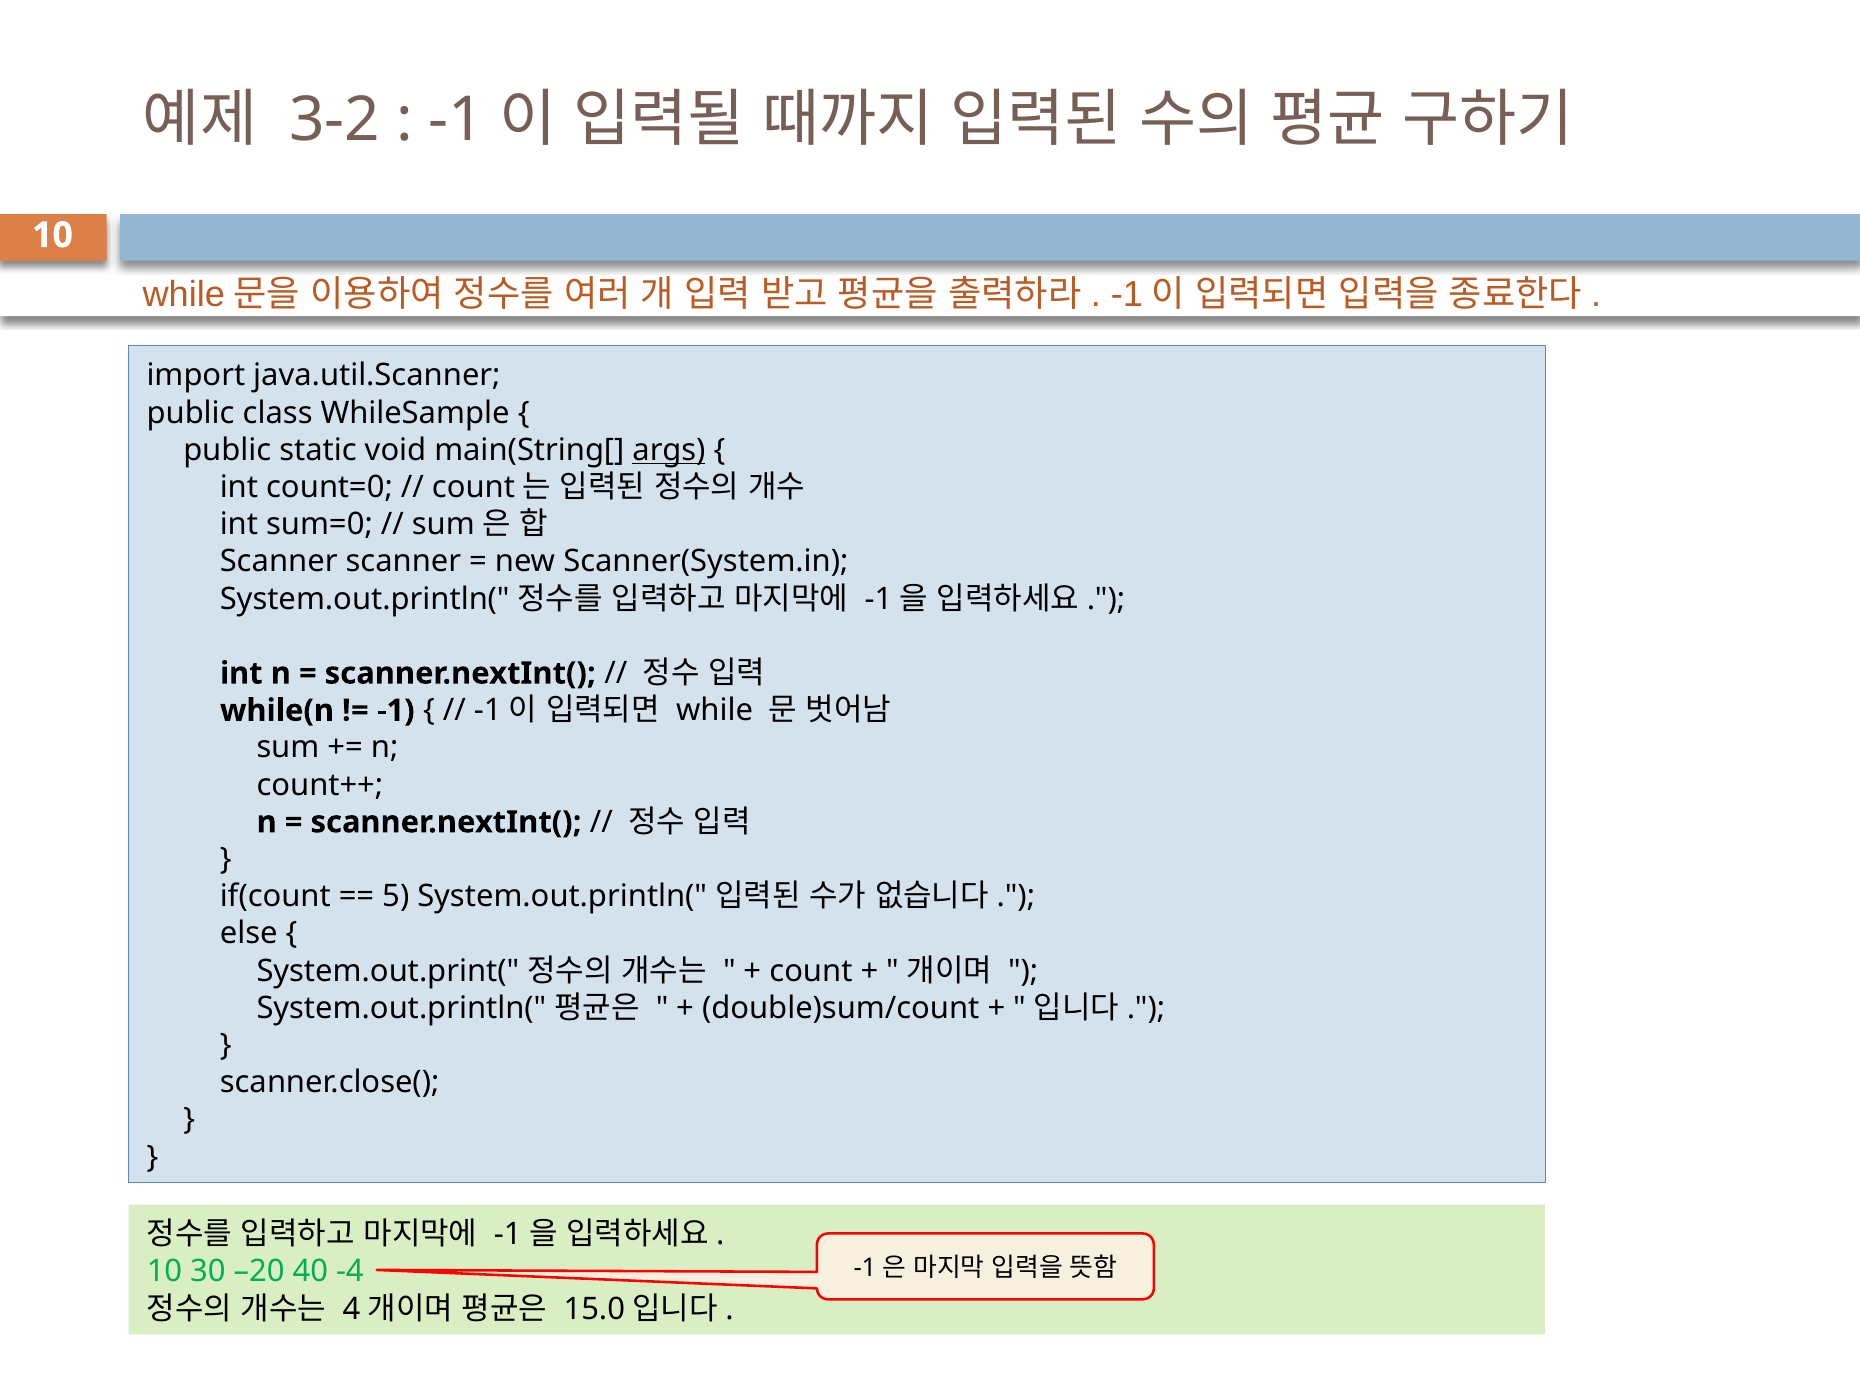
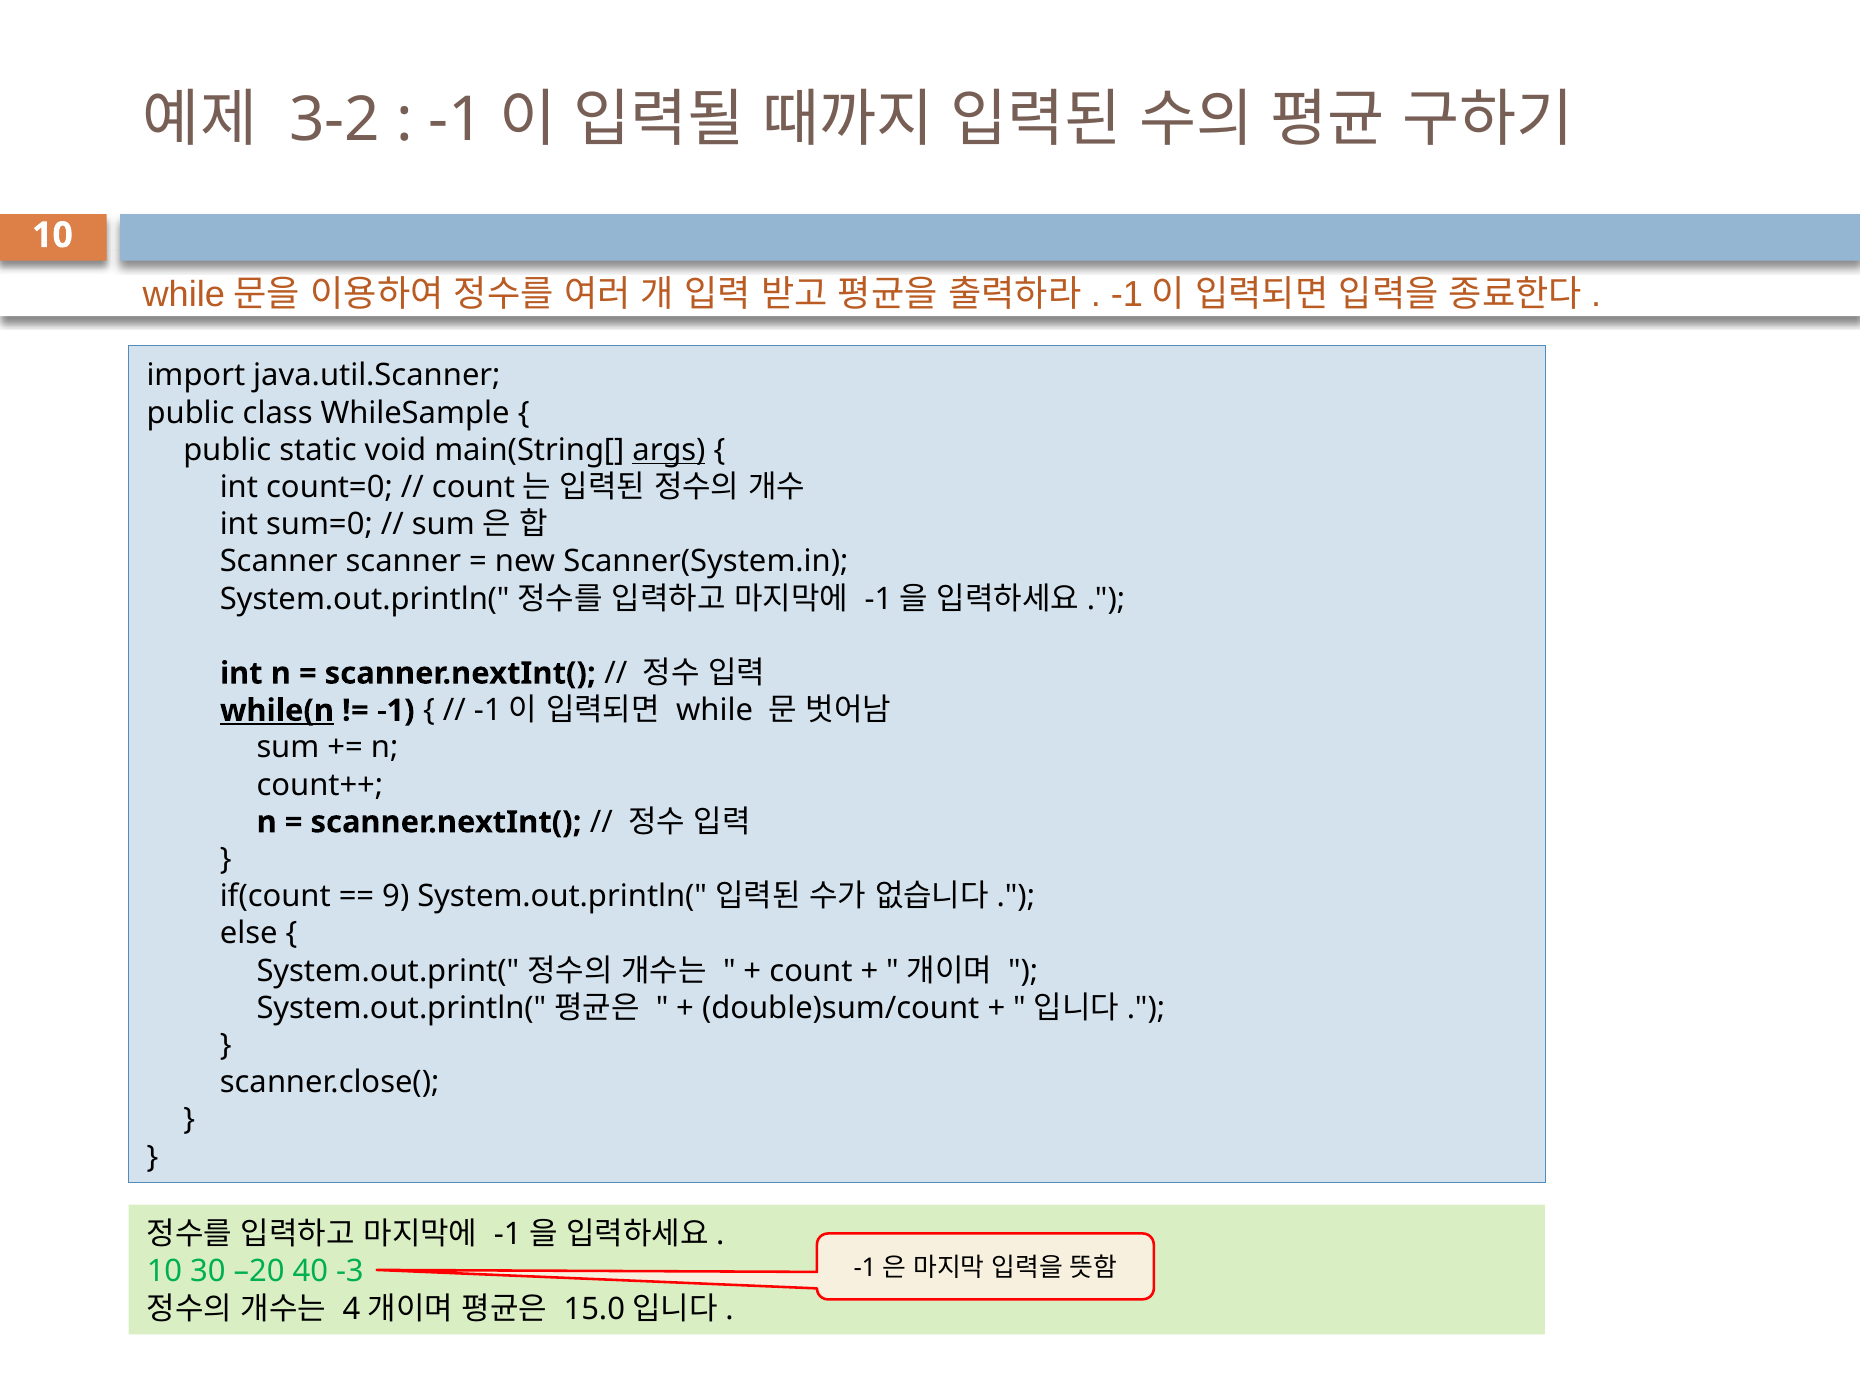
while(n underline: none -> present (277, 711)
5: 5 -> 9 (396, 897)
-4: -4 -> -3 (350, 1272)
